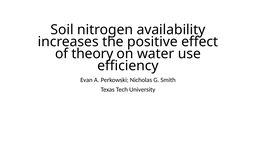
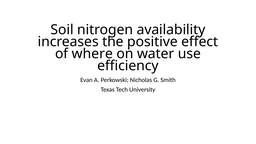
theory: theory -> where (92, 54)
